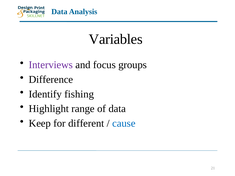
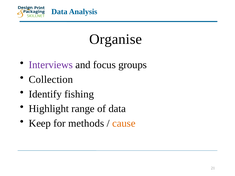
Variables: Variables -> Organise (116, 39)
Difference: Difference -> Collection (51, 80)
different: different -> methods (86, 123)
cause colour: blue -> orange (124, 123)
